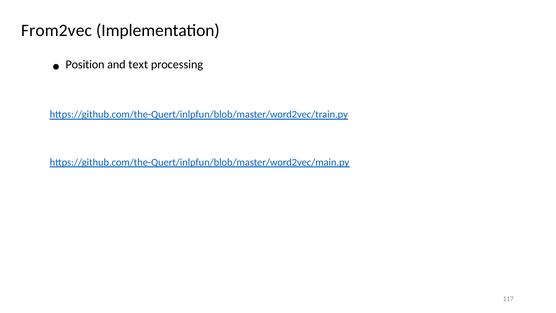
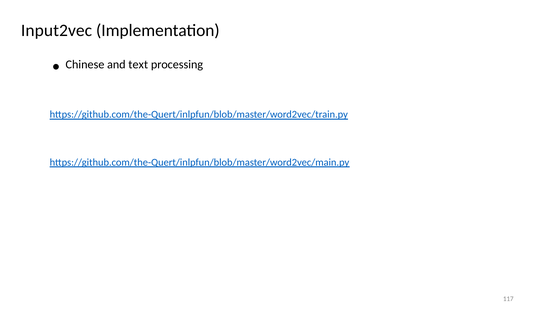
From2vec: From2vec -> Input2vec (57, 31)
Position: Position -> Chinese (85, 65)
